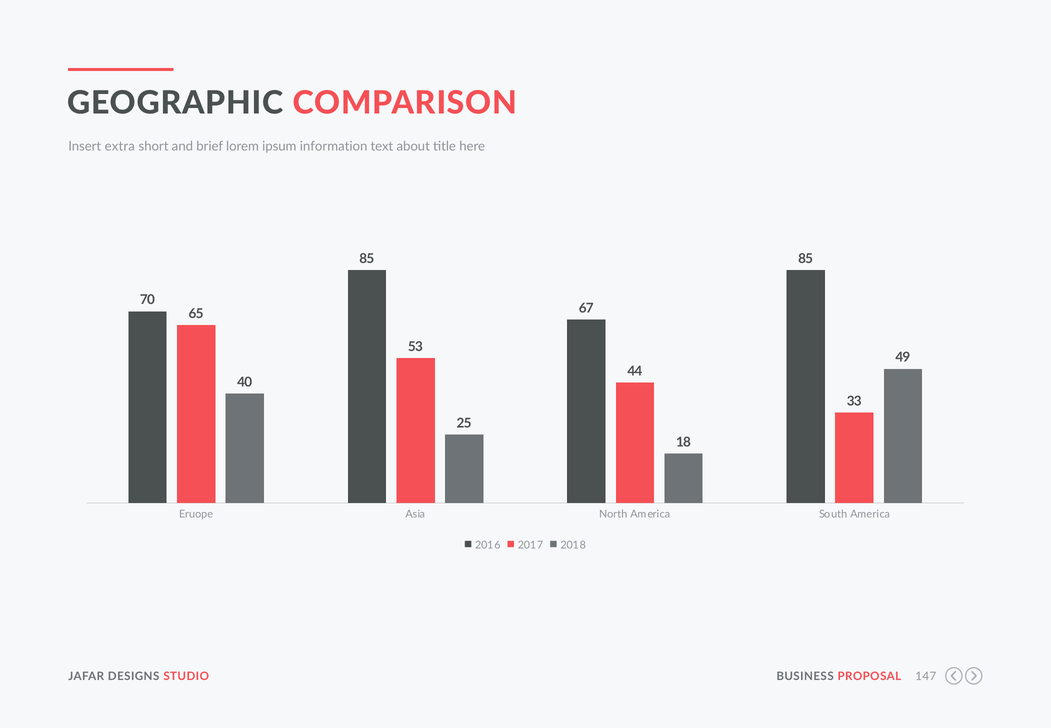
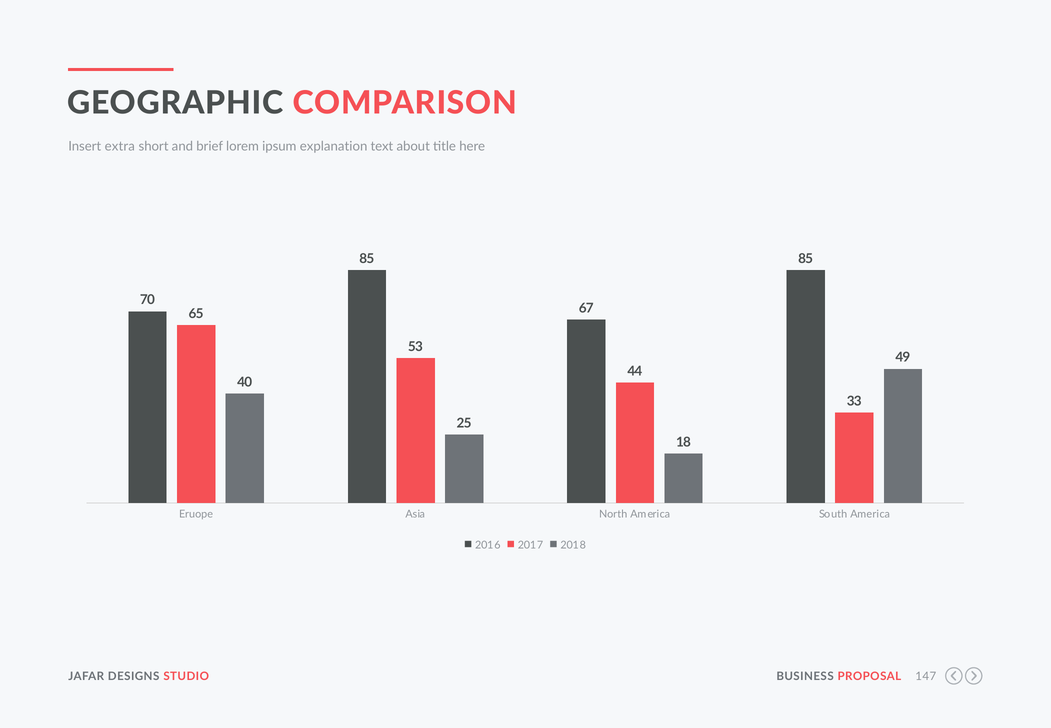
information: information -> explanation (334, 146)
